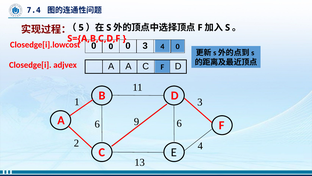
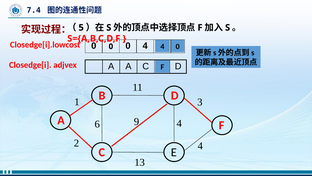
0 0 3: 3 -> 4 (145, 46)
6 6: 6 -> 4 (179, 123)
